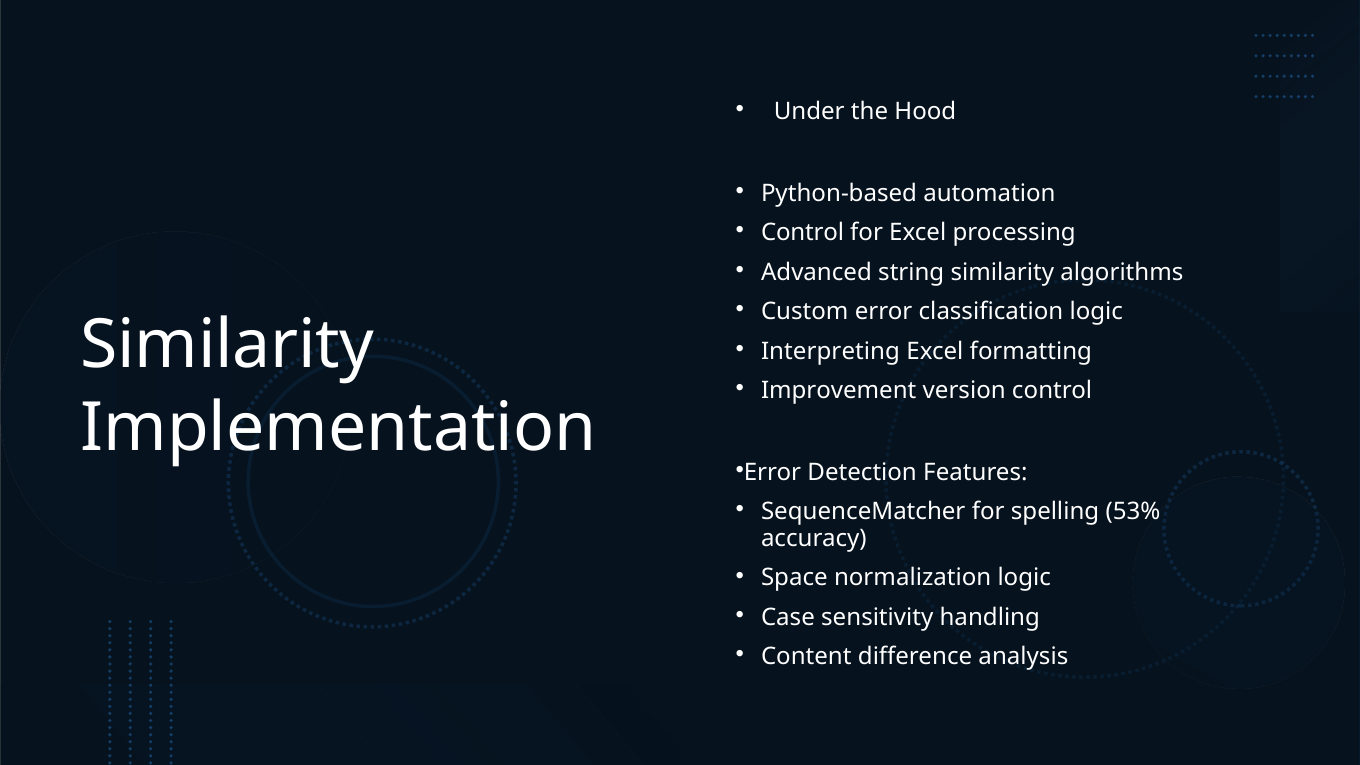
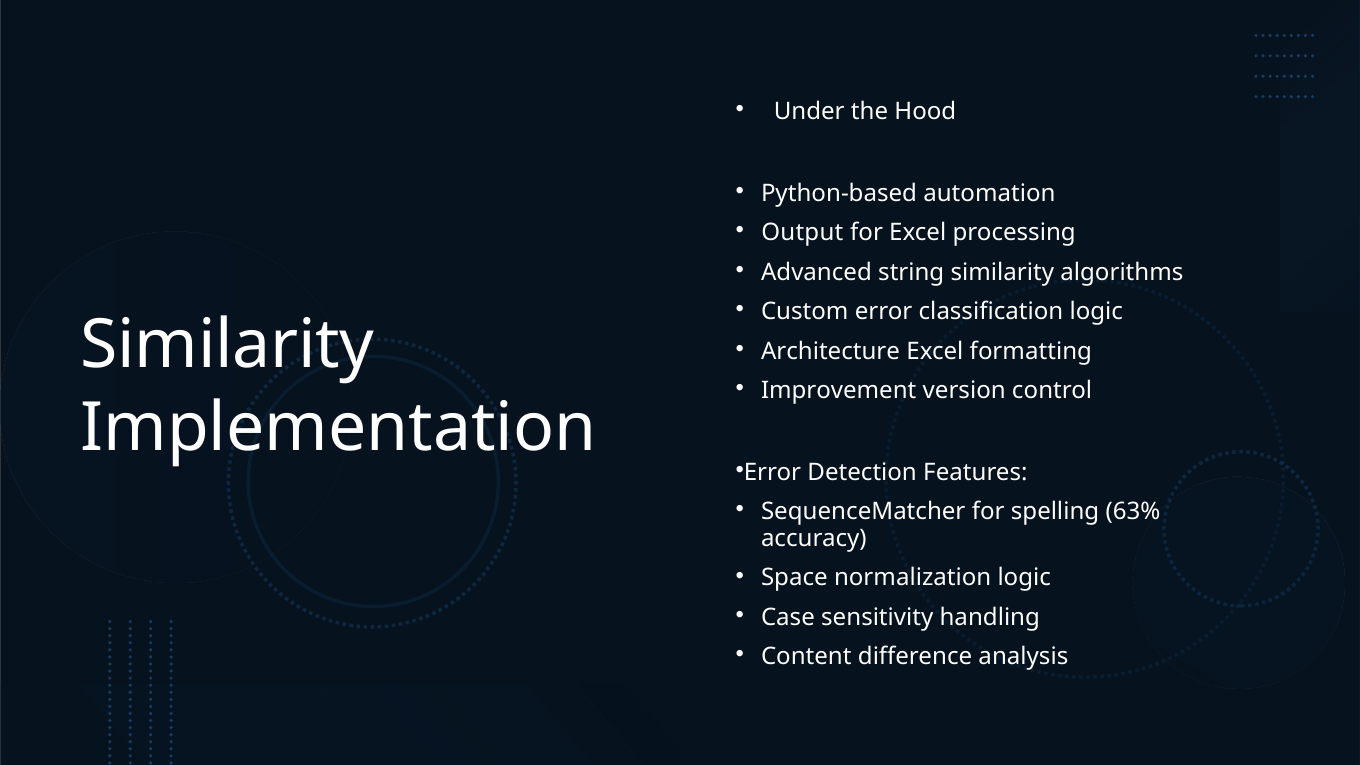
Control: Control -> Output (802, 233)
Interpreting: Interpreting -> Architecture (831, 351)
53%: 53% -> 63% (1133, 512)
